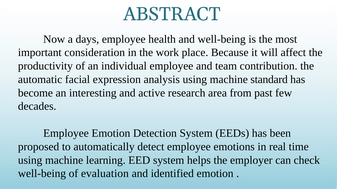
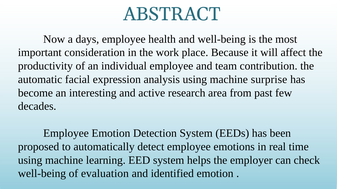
standard: standard -> surprise (269, 80)
